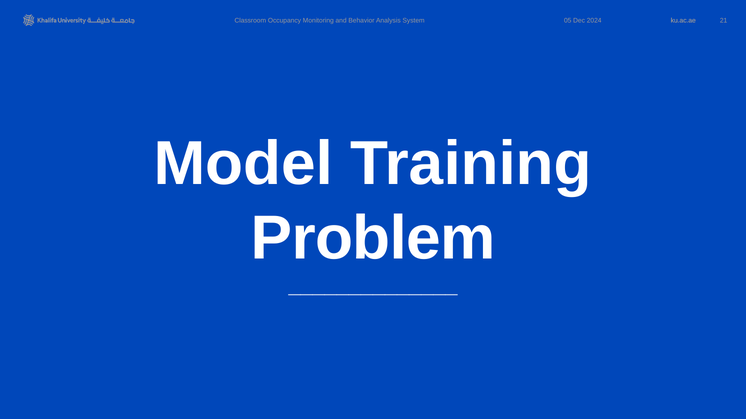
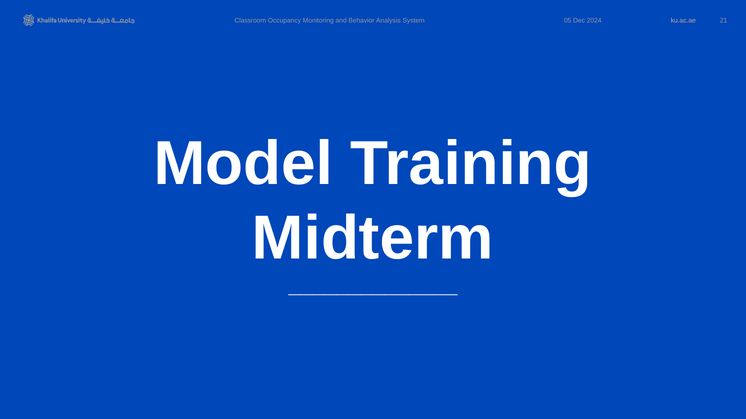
Problem: Problem -> Midterm (373, 238)
